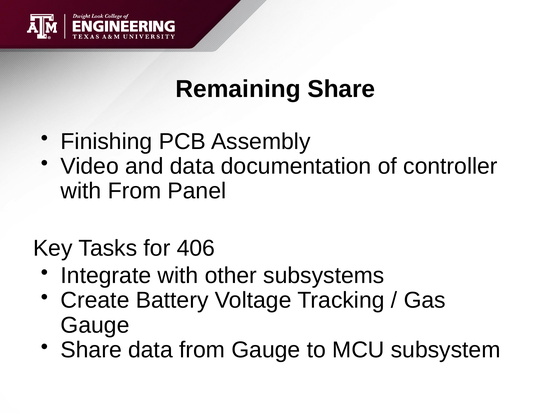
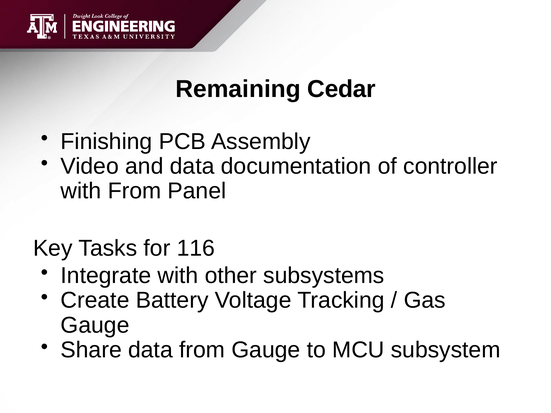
Remaining Share: Share -> Cedar (341, 89)
406: 406 -> 116 (196, 248)
